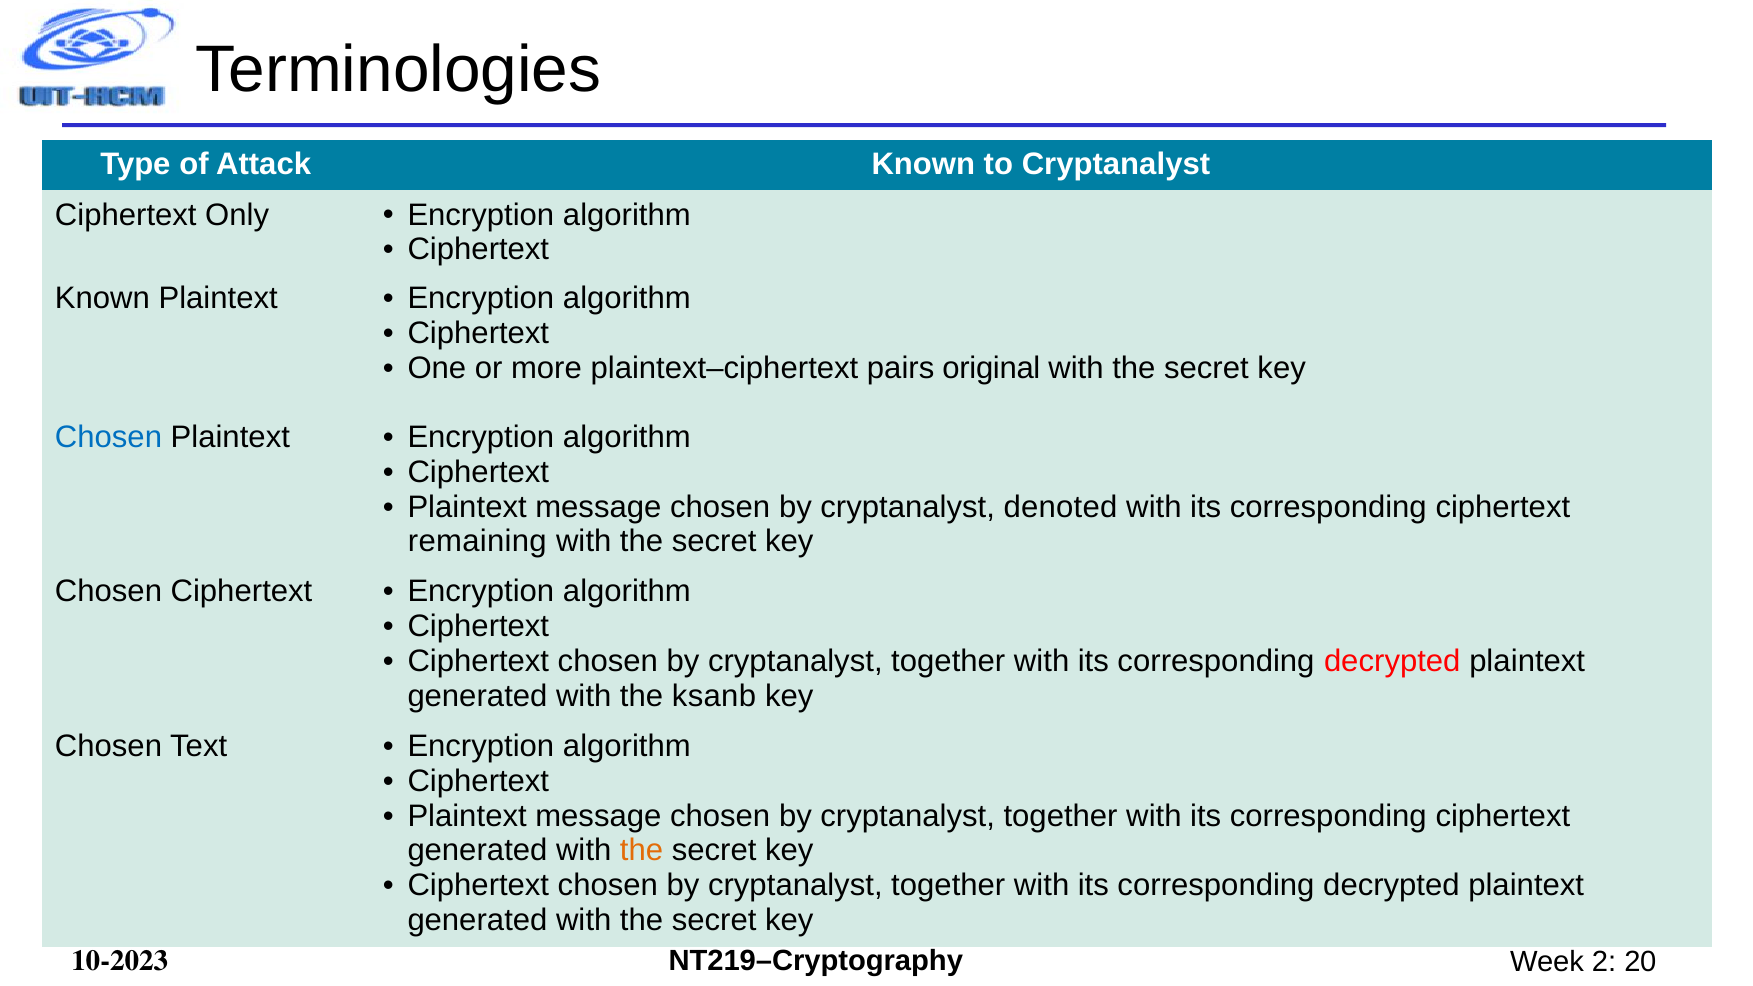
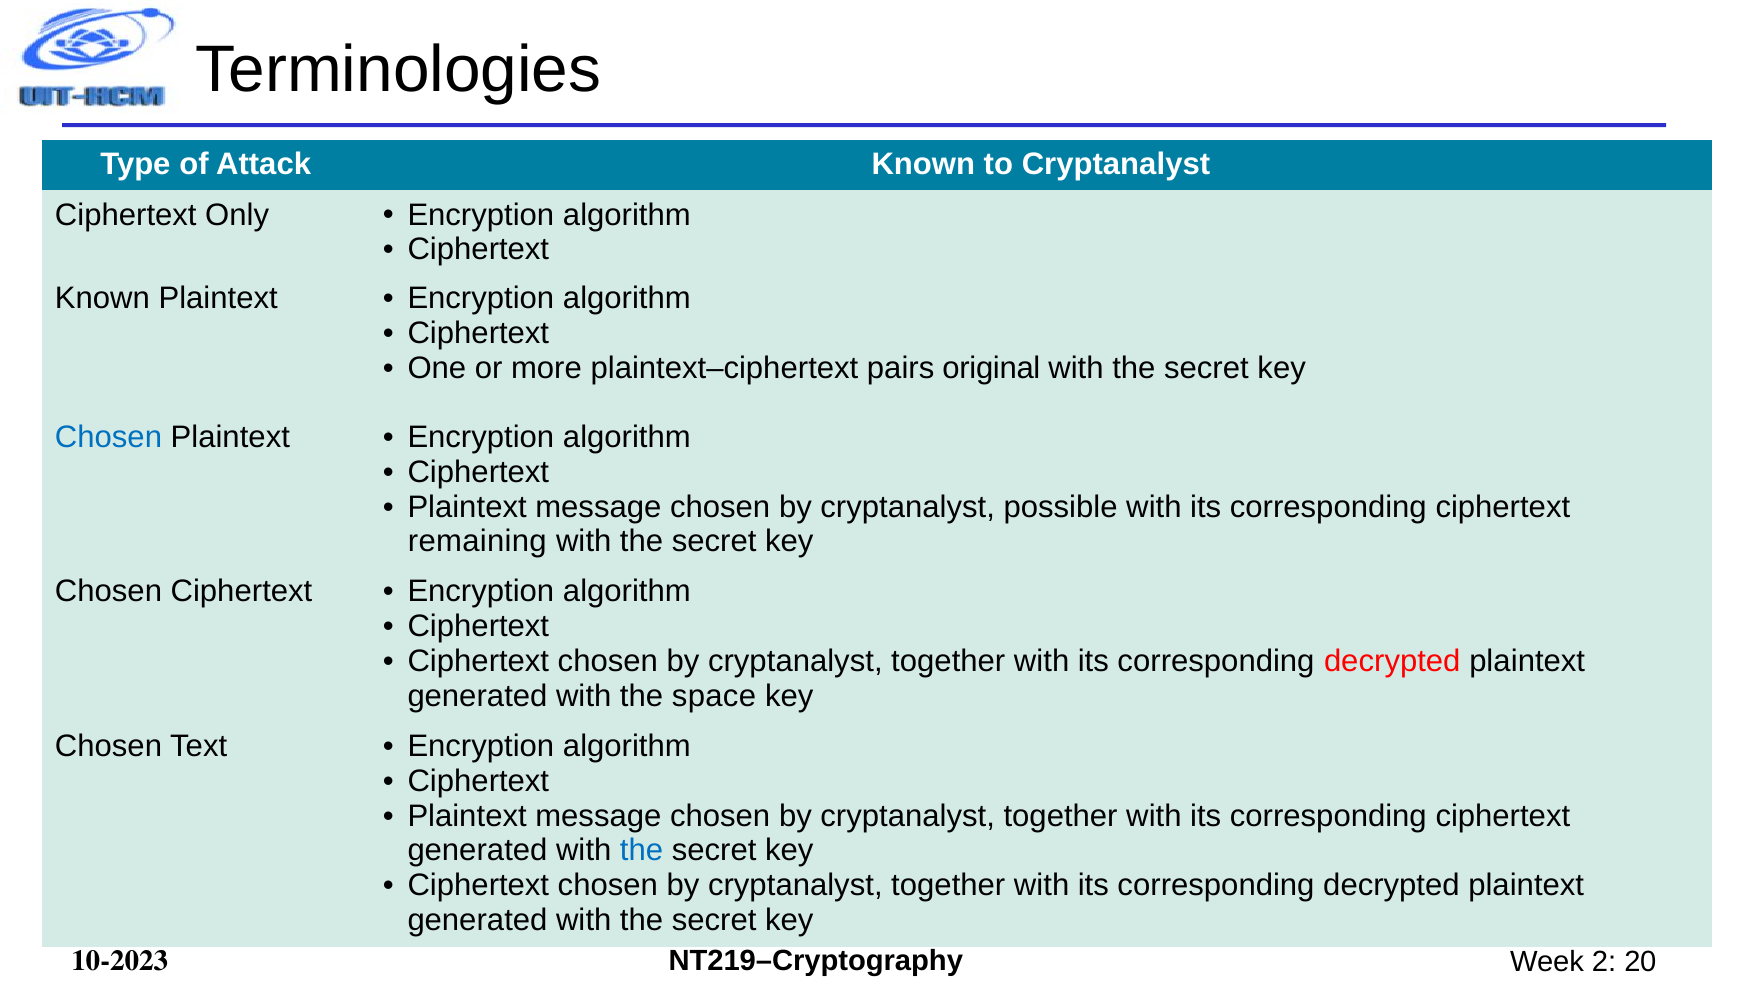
denoted: denoted -> possible (1061, 507)
ksanb: ksanb -> space (714, 696)
the colour: orange -> blue (641, 851)
